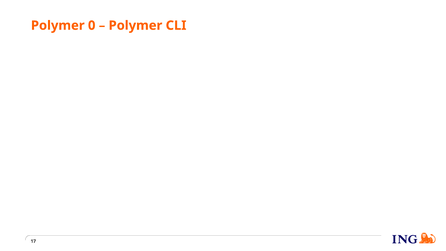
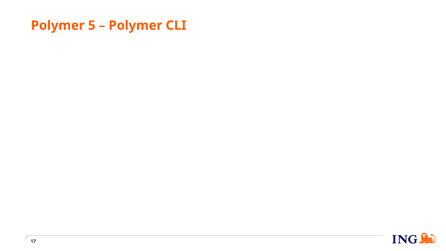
0: 0 -> 5 (92, 25)
